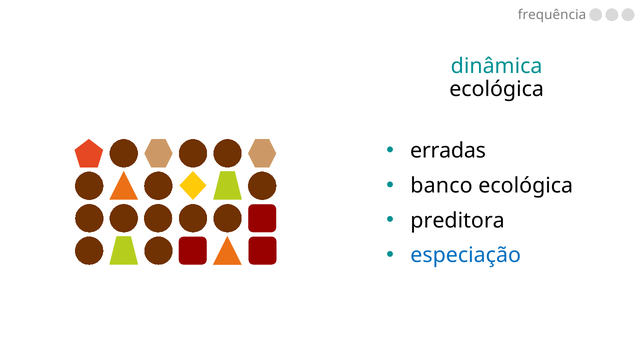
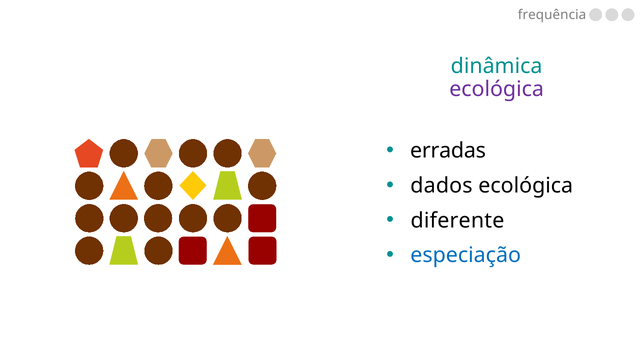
ecológica colour: black -> purple (497, 89)
banco: banco -> dados (441, 186)
preditora: preditora -> diferente (457, 221)
